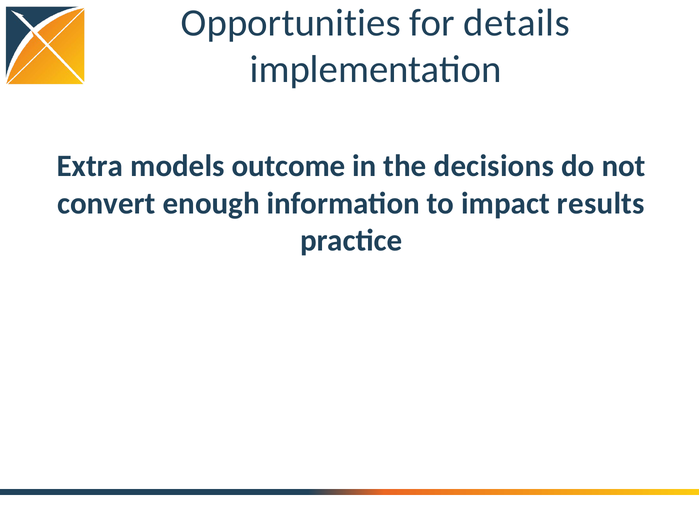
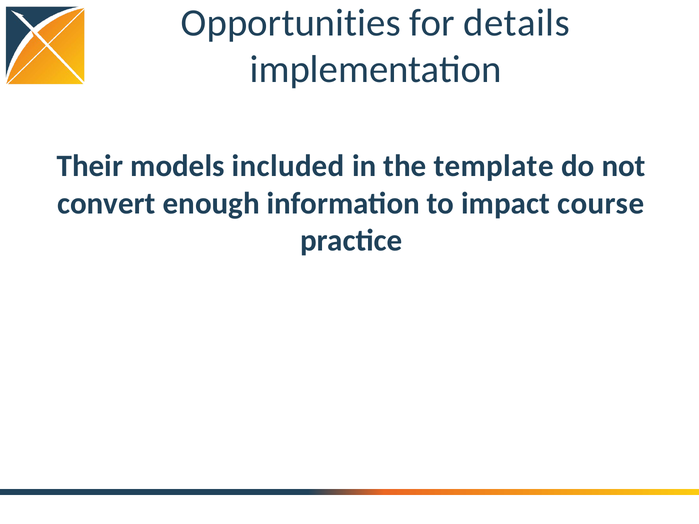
Extra: Extra -> Their (90, 166)
outcome: outcome -> included (288, 166)
decisions: decisions -> template (494, 166)
results: results -> course (601, 203)
